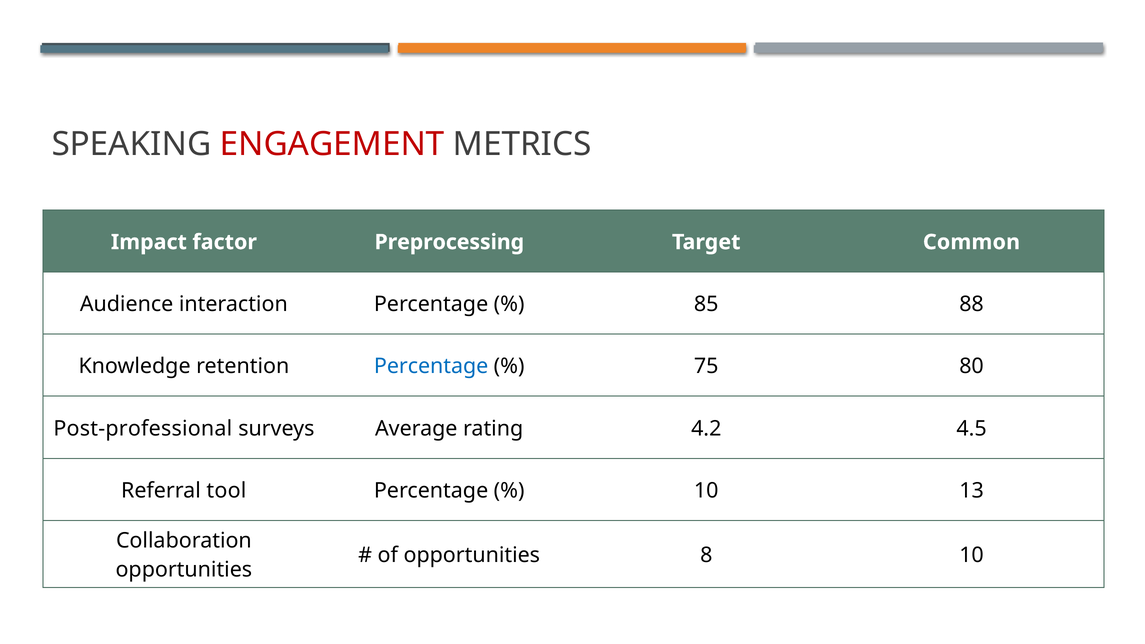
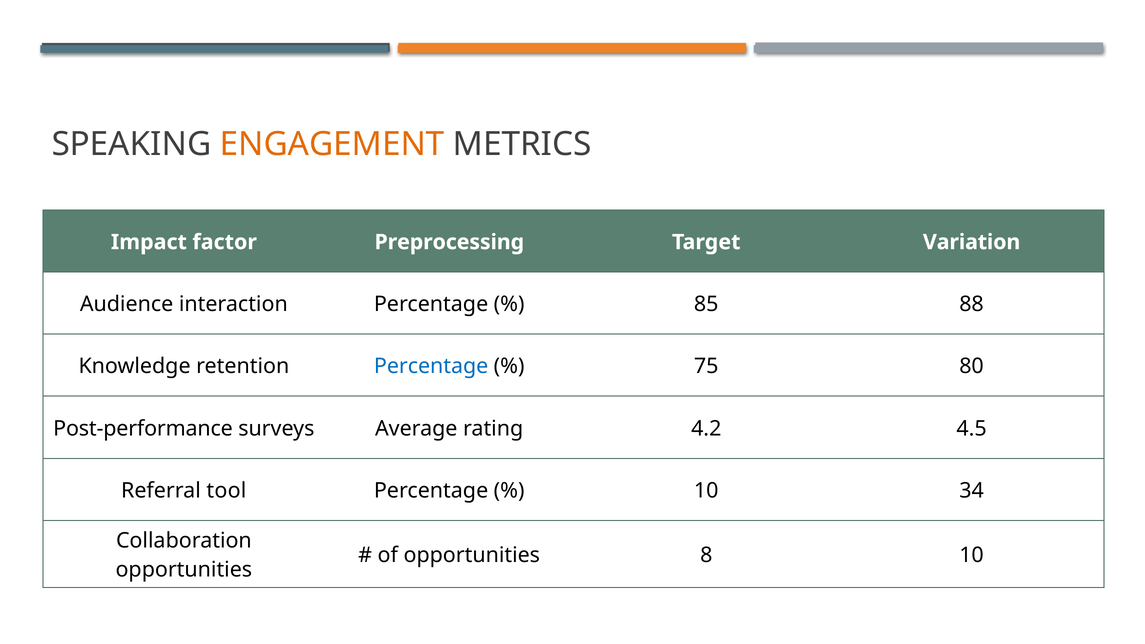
ENGAGEMENT colour: red -> orange (332, 144)
Common: Common -> Variation (972, 242)
Post-professional: Post-professional -> Post-performance (143, 428)
13: 13 -> 34 (972, 491)
